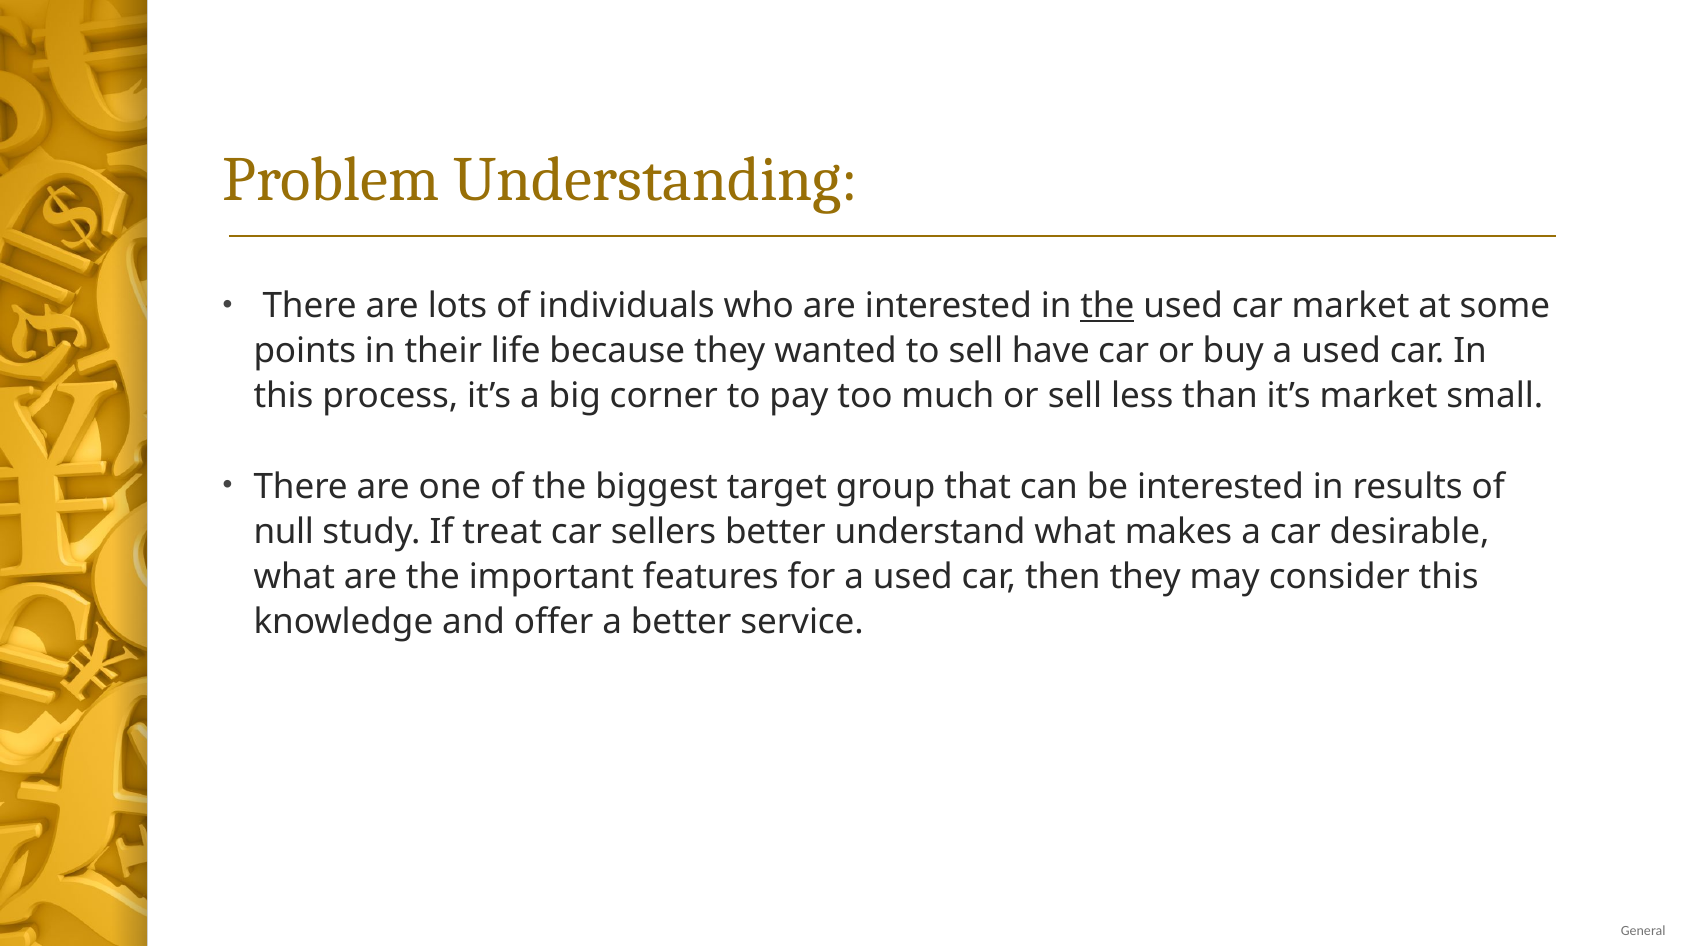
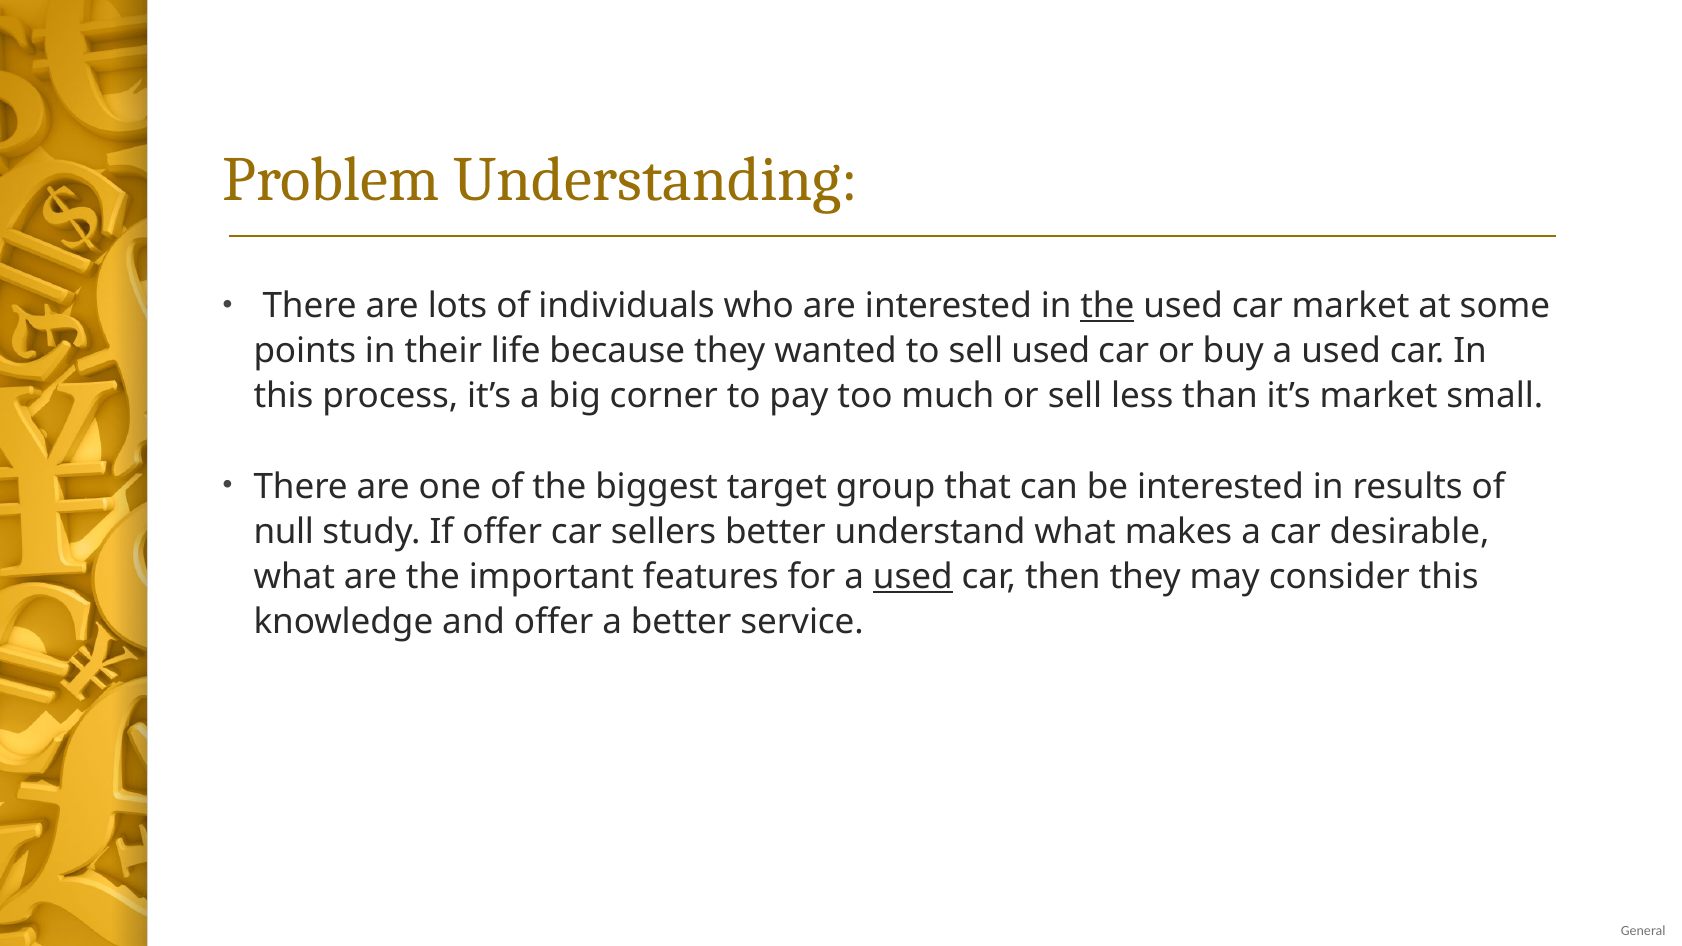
sell have: have -> used (1051, 351)
If treat: treat -> offer (502, 532)
used underline: none -> present (913, 577)
